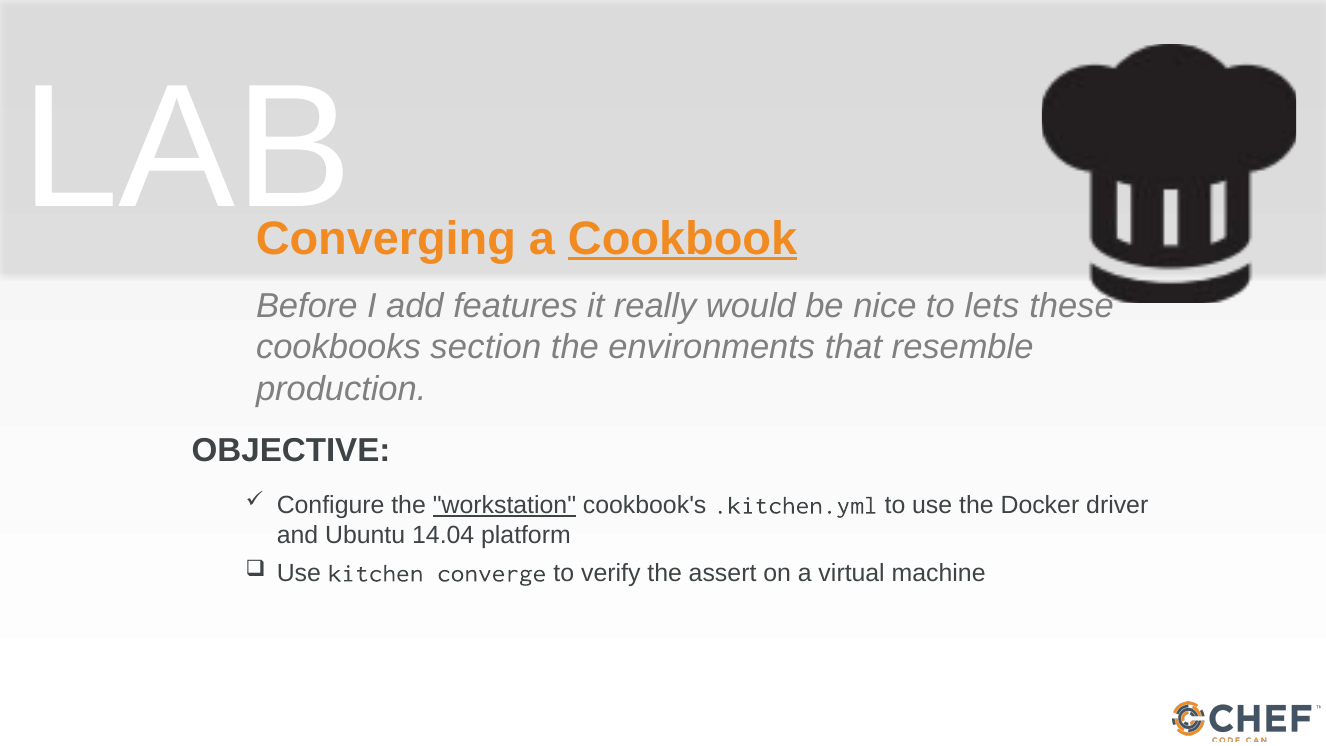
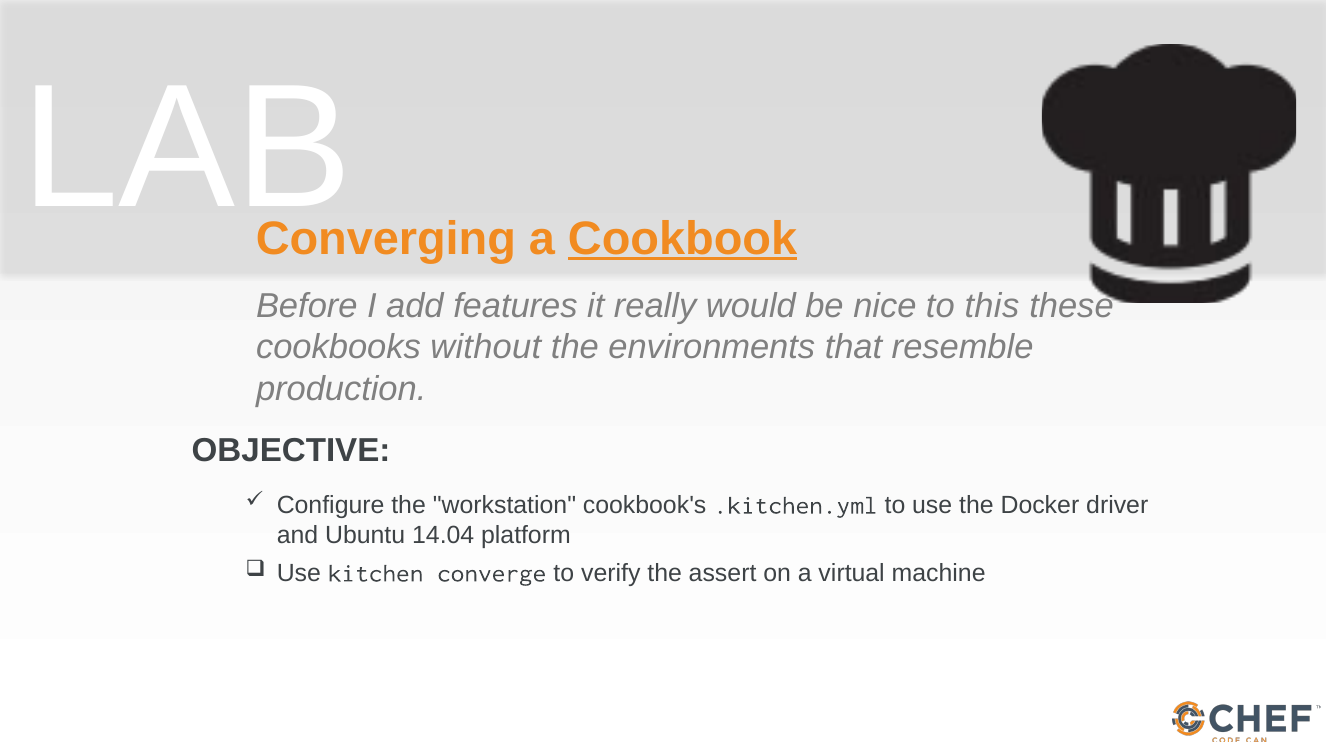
lets: lets -> this (992, 306)
section: section -> without (486, 347)
workstation underline: present -> none (504, 505)
